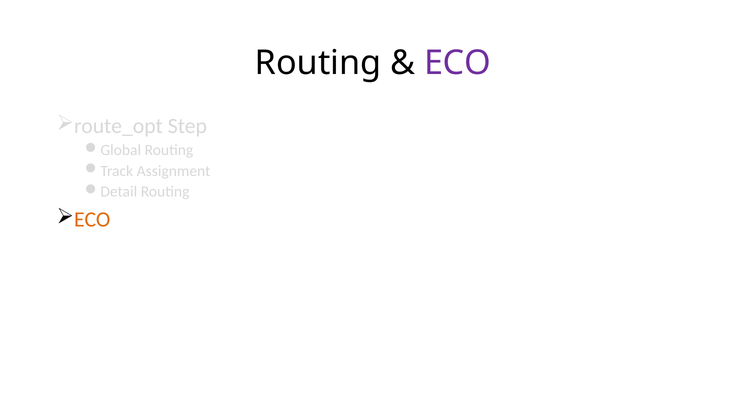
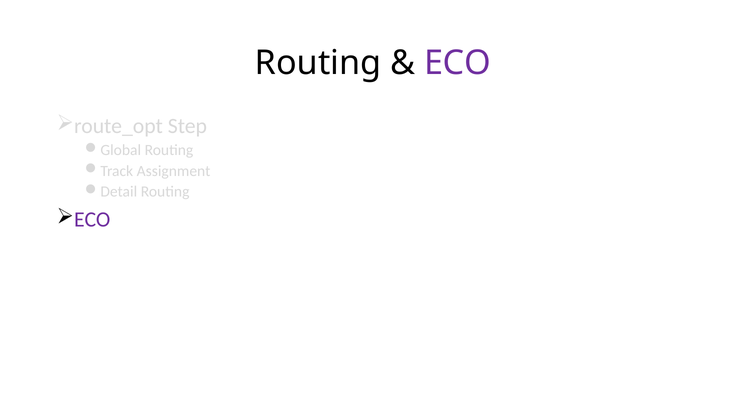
ECO colour: orange -> purple (92, 219)
